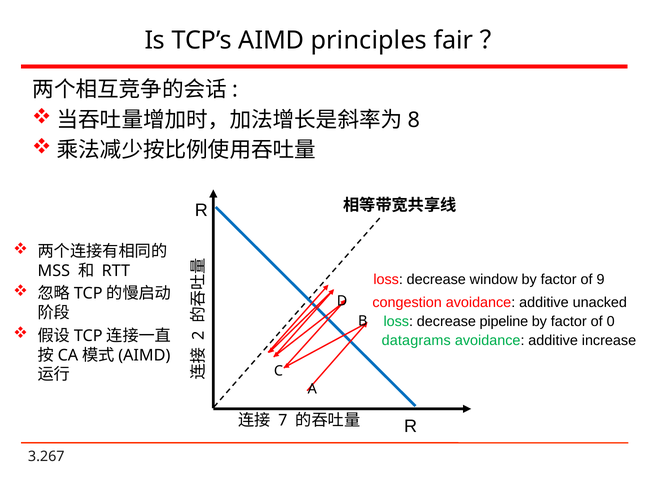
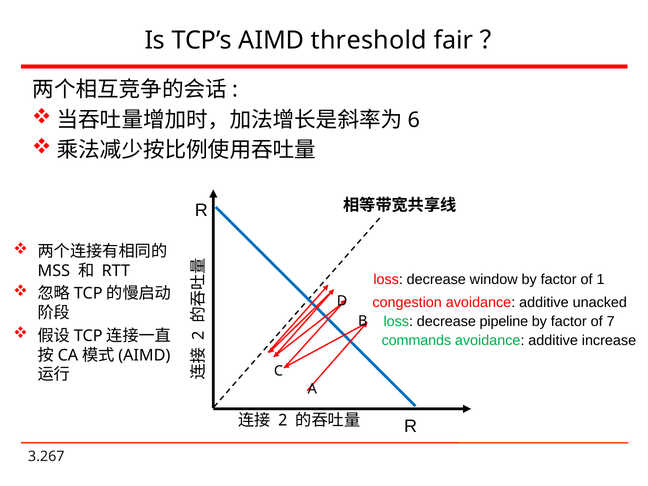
principles: principles -> threshold (369, 41)
8: 8 -> 6 (414, 120)
9: 9 -> 1 (601, 280)
0: 0 -> 7 (611, 321)
datagrams: datagrams -> commands (416, 340)
7: 7 -> 2 (283, 421)
